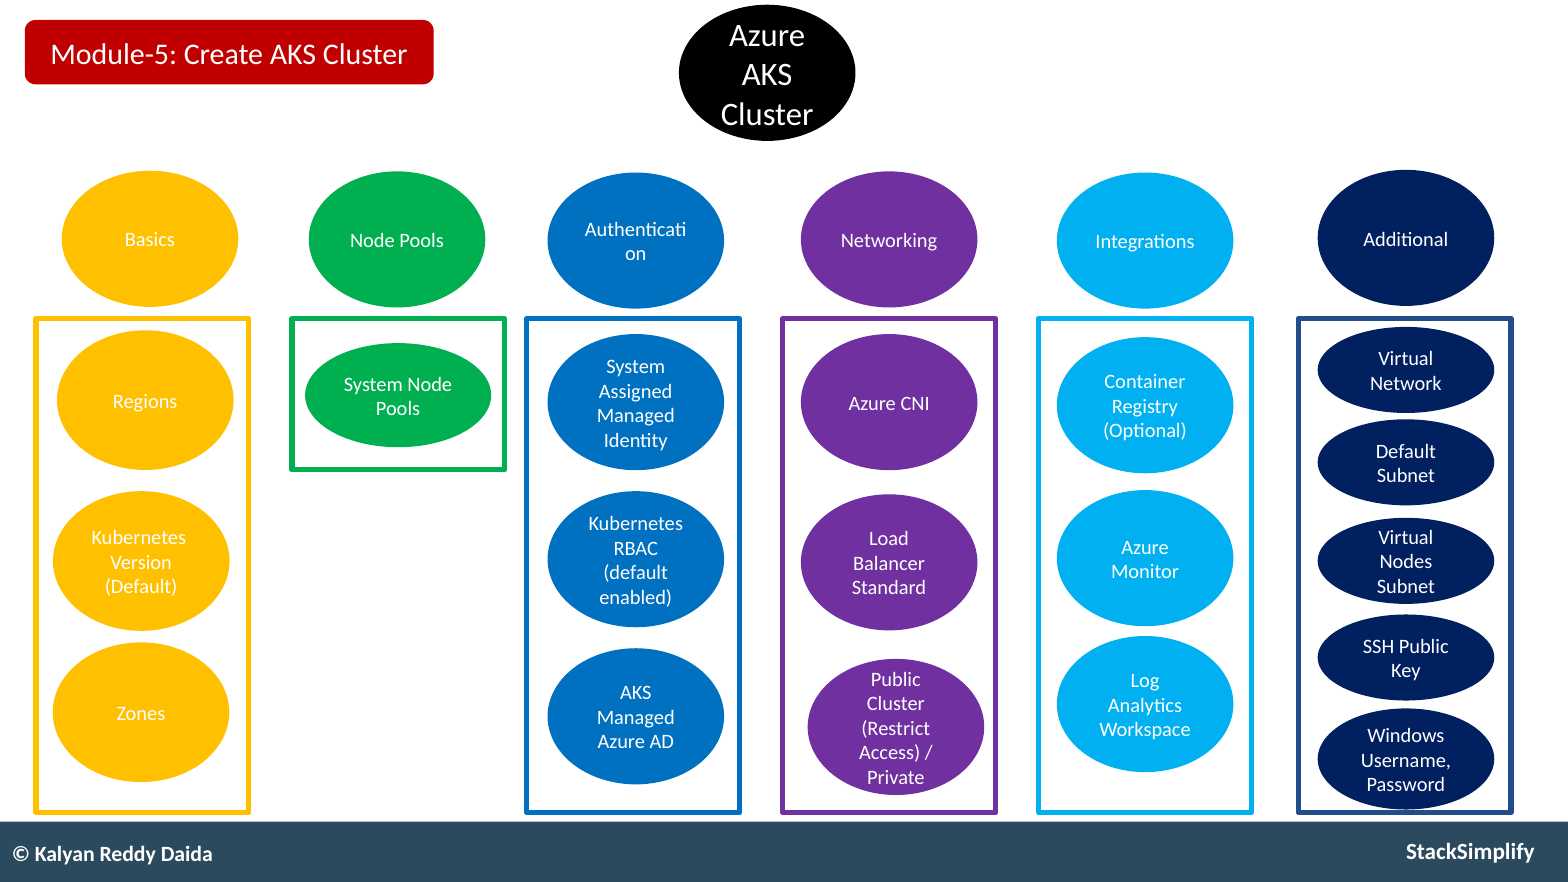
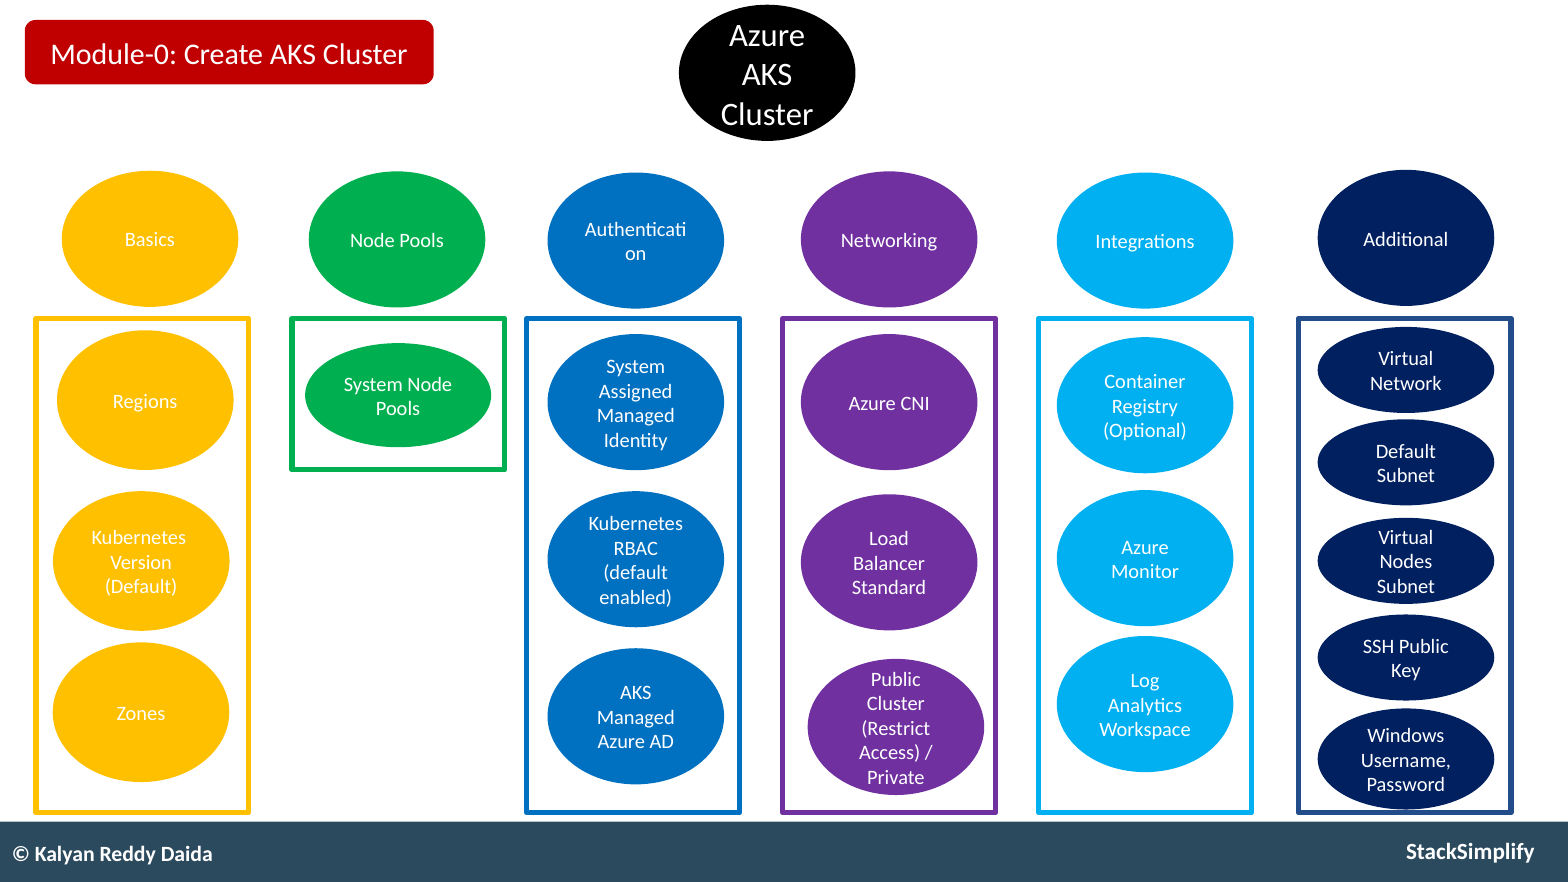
Module-5: Module-5 -> Module-0 (114, 54)
